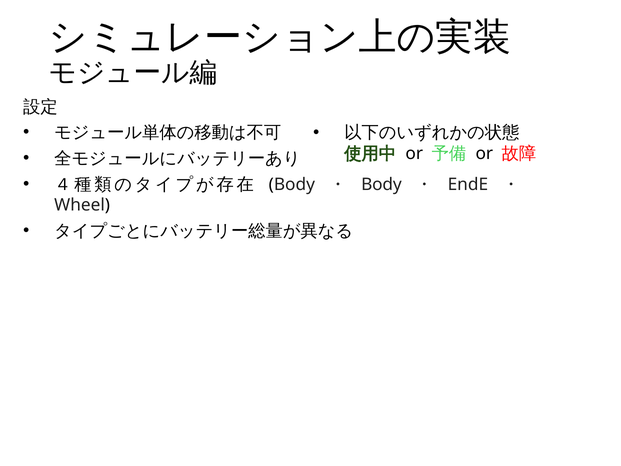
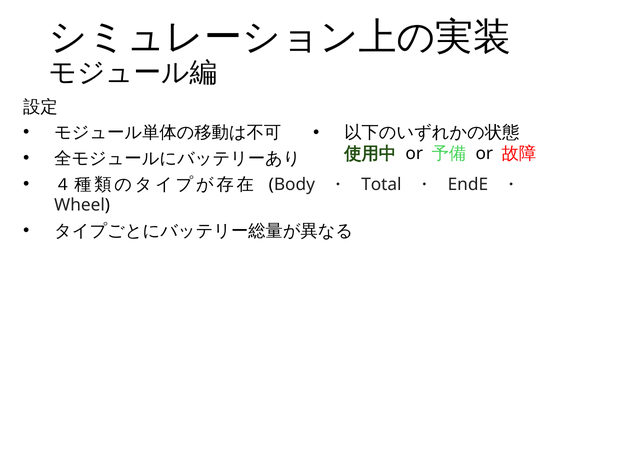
Body: Body -> Total (381, 184)
